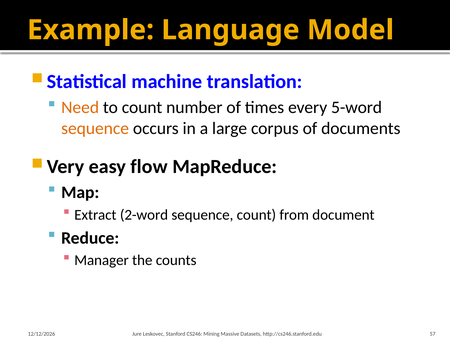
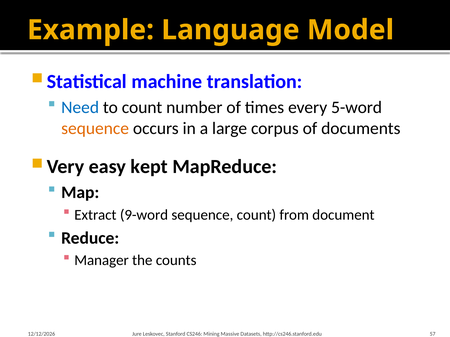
Need colour: orange -> blue (80, 107)
flow: flow -> kept (149, 167)
2-word: 2-word -> 9-word (144, 215)
